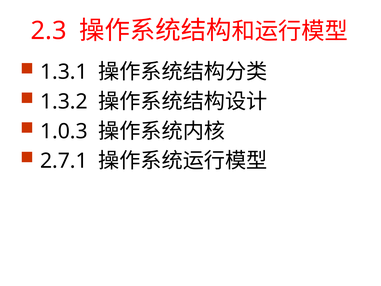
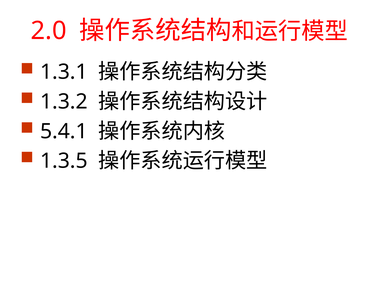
2.3: 2.3 -> 2.0 (49, 31)
1.0.3: 1.0.3 -> 5.4.1 (64, 131)
2.7.1: 2.7.1 -> 1.3.5 (64, 161)
